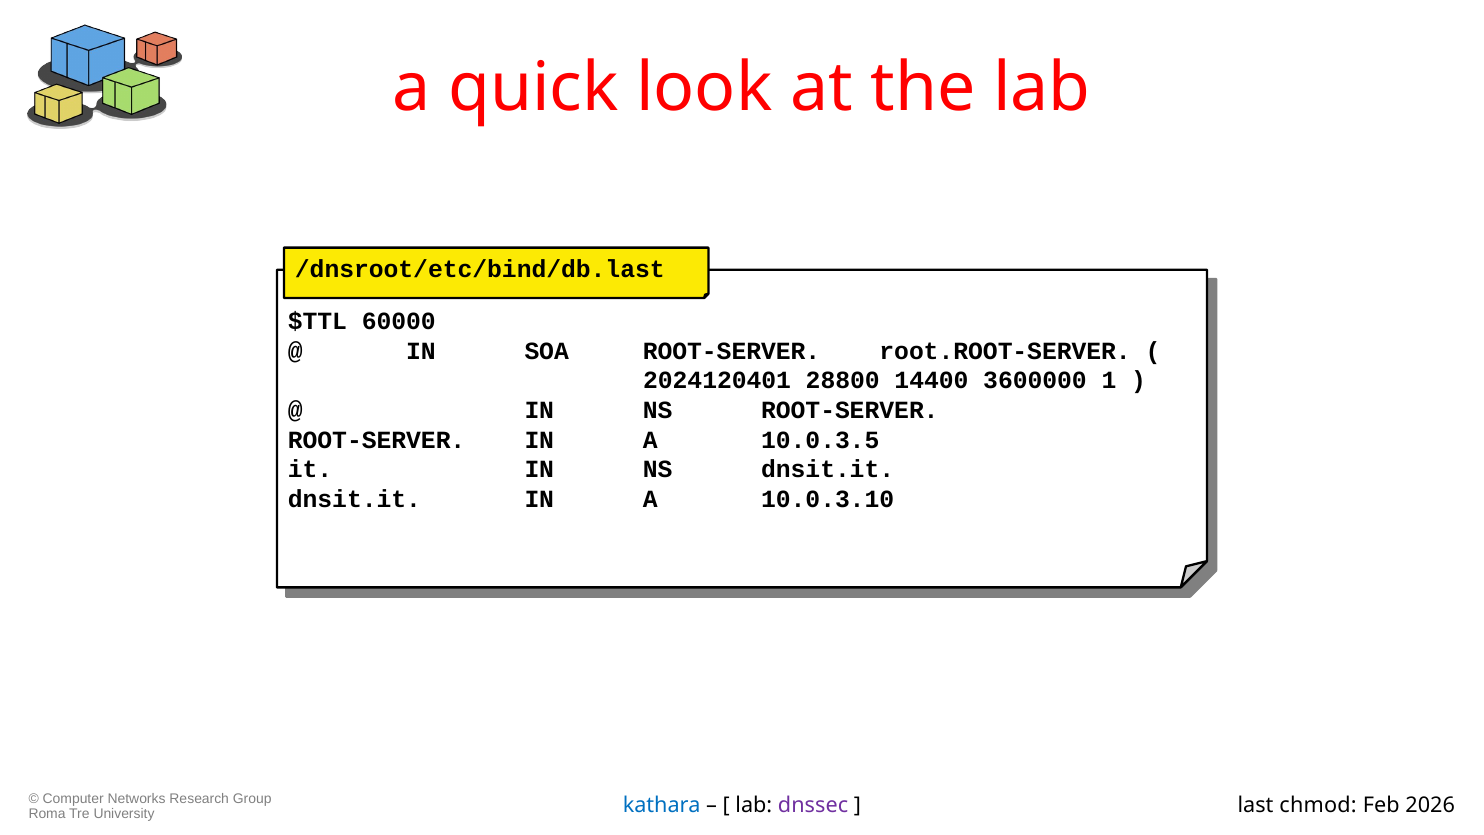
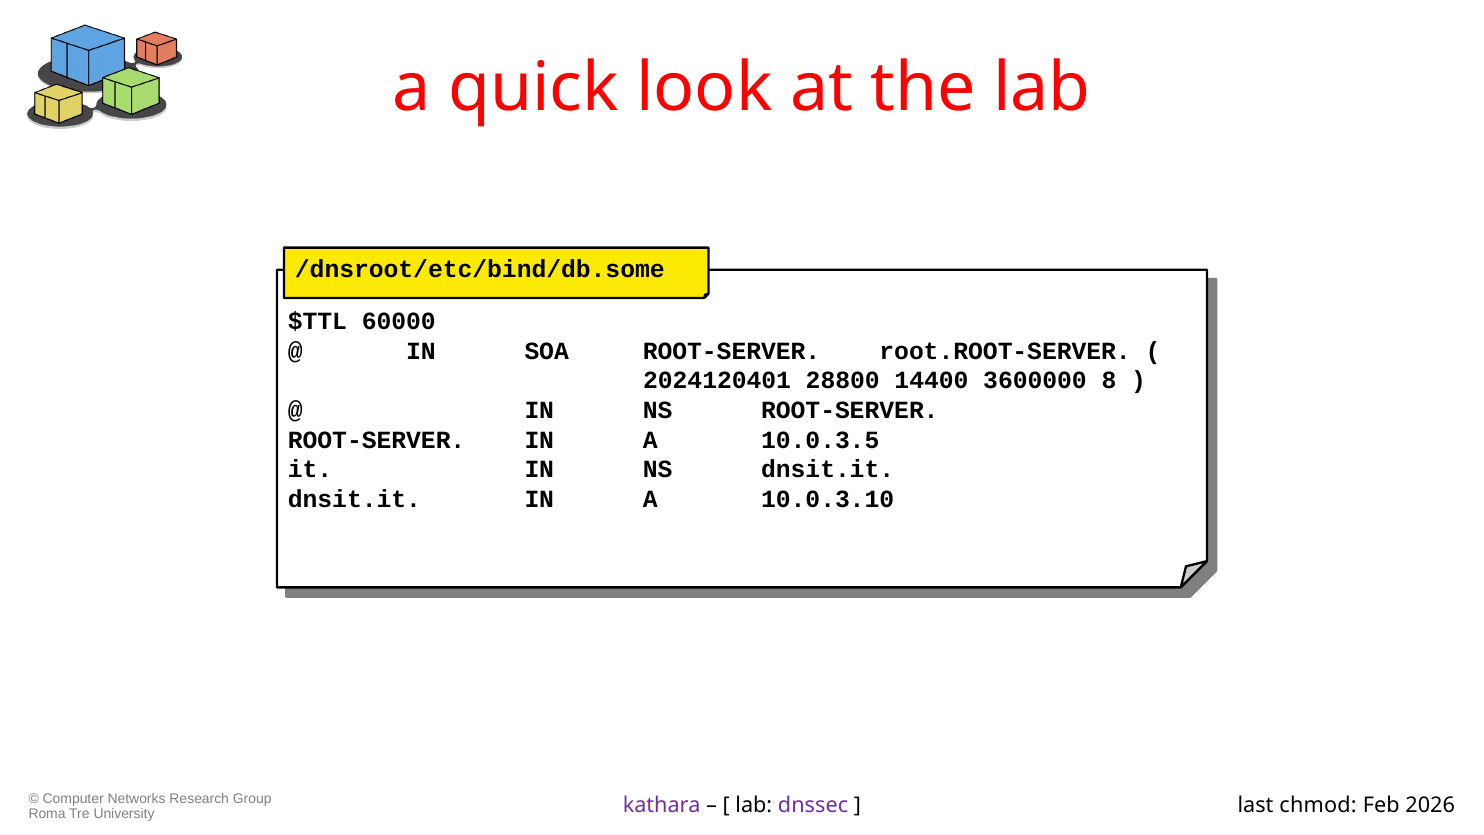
/dnsroot/etc/bind/db.last: /dnsroot/etc/bind/db.last -> /dnsroot/etc/bind/db.some (480, 270)
1: 1 -> 8 (1109, 381)
kathara colour: blue -> purple (662, 806)
